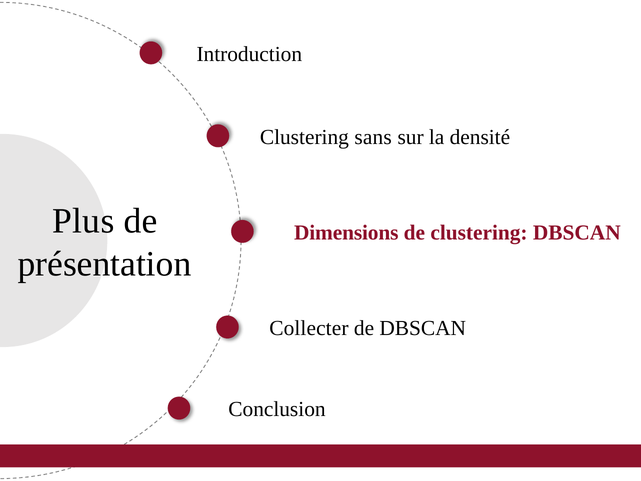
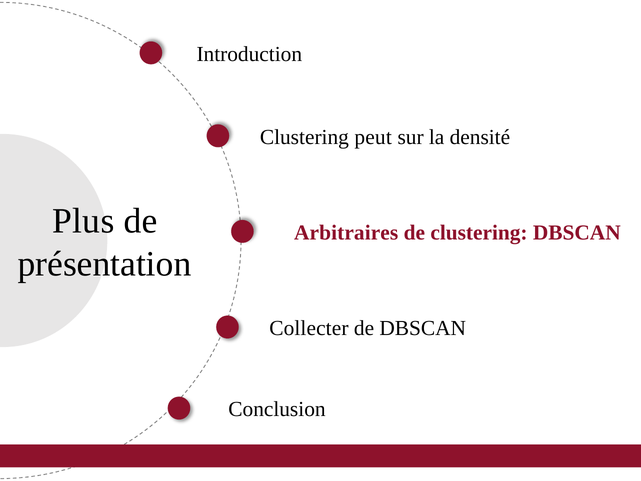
sans: sans -> peut (373, 137)
Dimensions: Dimensions -> Arbitraires (346, 233)
